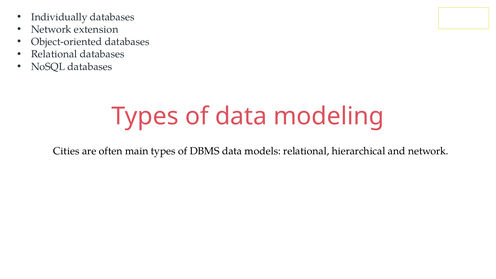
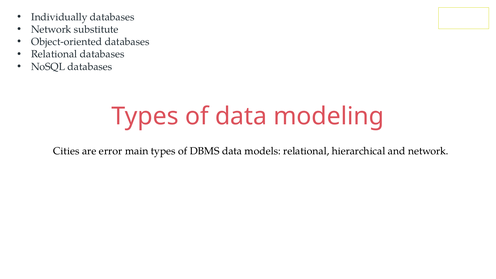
extension: extension -> substitute (96, 29)
often: often -> error (111, 151)
